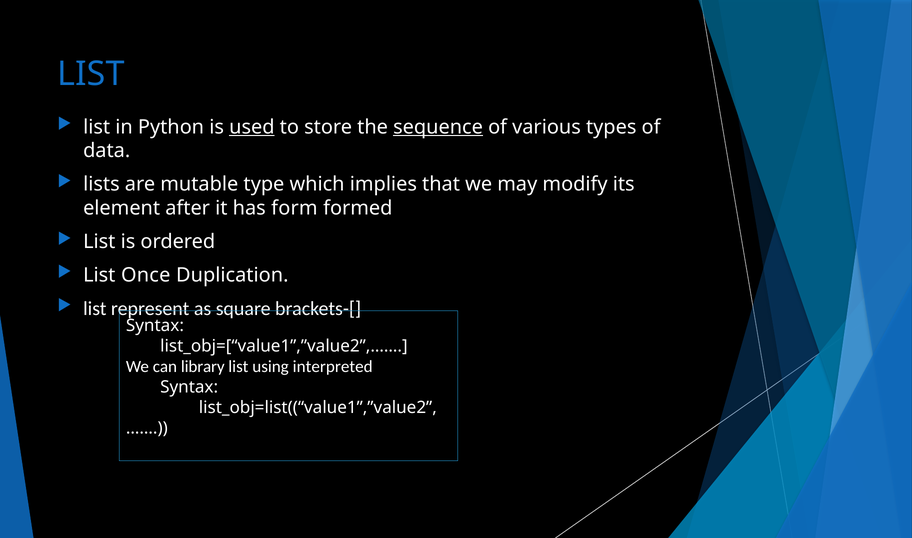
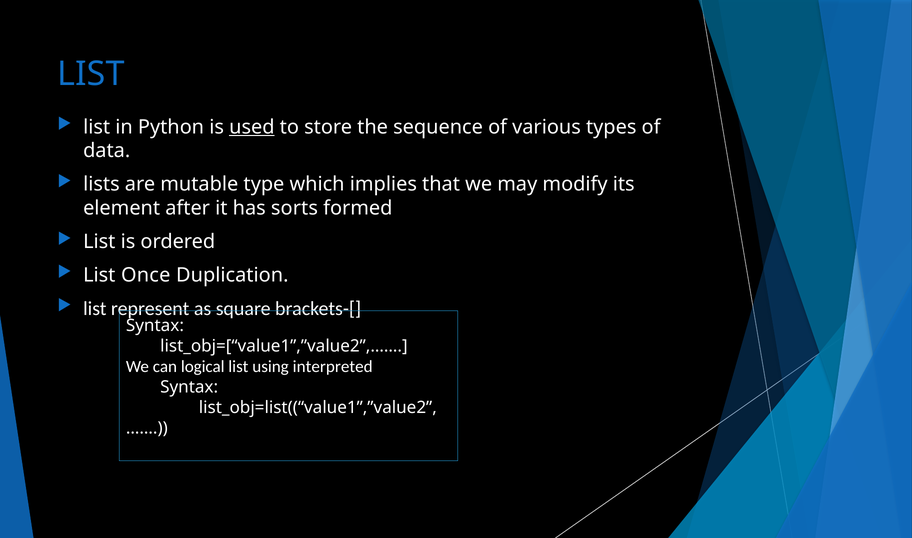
sequence underline: present -> none (438, 127)
form: form -> sorts (294, 208)
library: library -> logical (203, 367)
